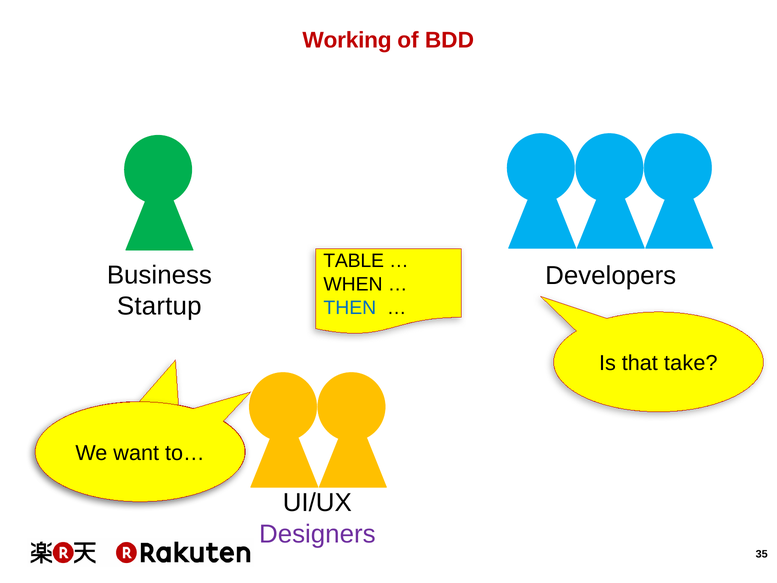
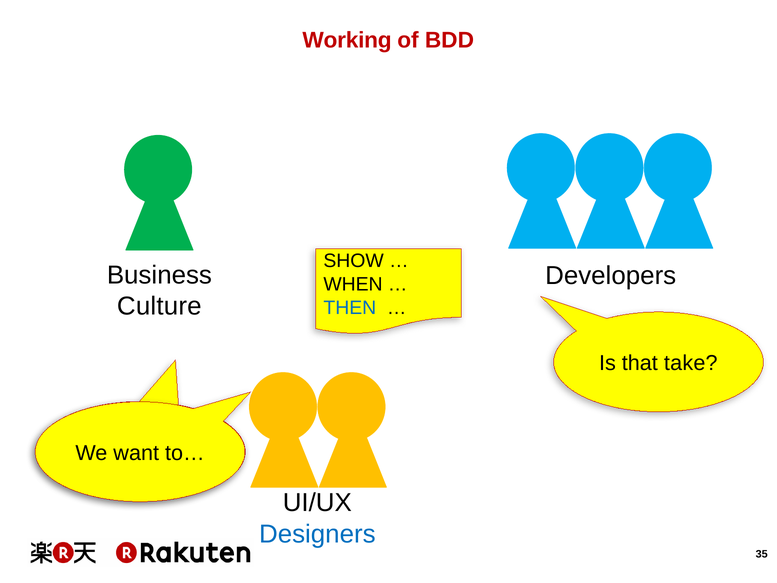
TABLE: TABLE -> SHOW (354, 261)
Startup: Startup -> Culture (159, 306)
Designers colour: purple -> blue (317, 534)
